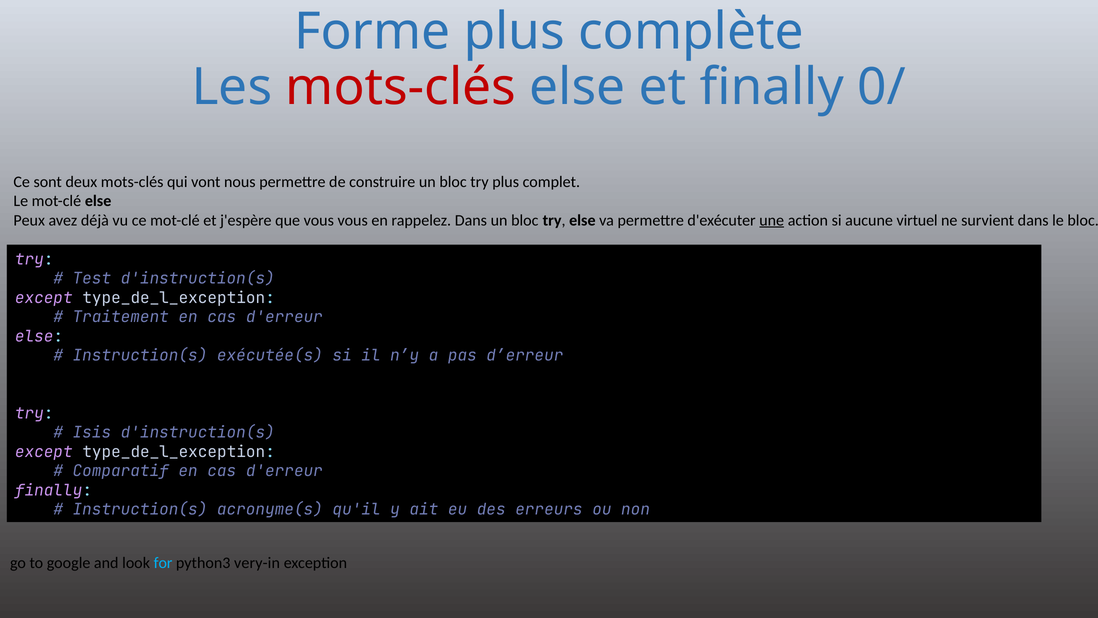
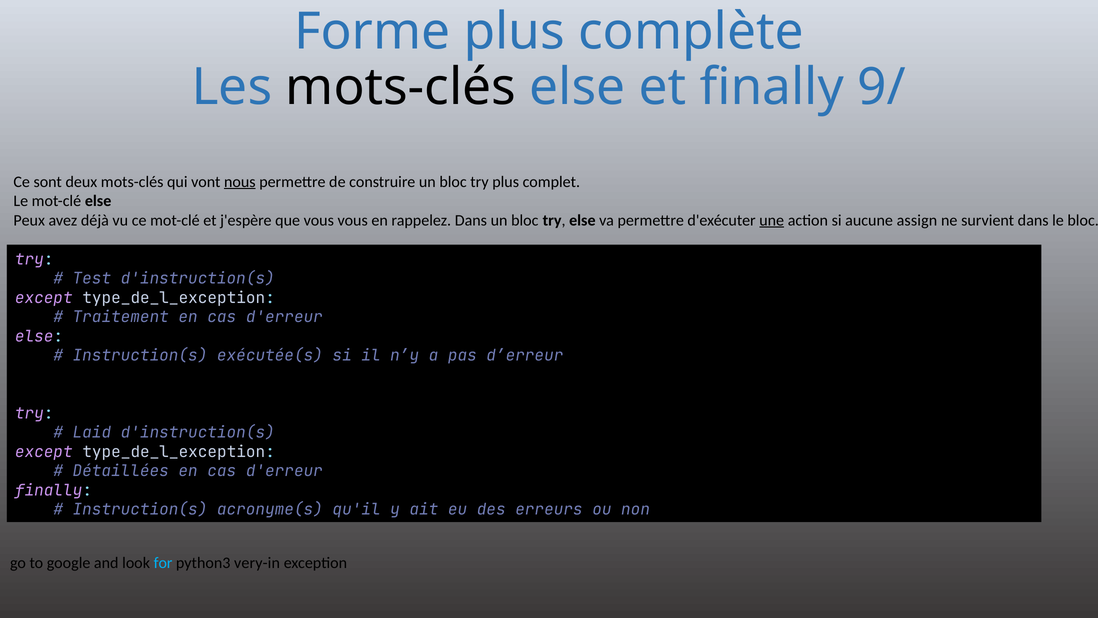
mots-clés colour: red -> black (401, 87)
0/: 0/ -> 9/ (882, 87)
nous underline: none -> present (240, 182)
virtuel: virtuel -> assign (917, 220)
Isis: Isis -> Laid (92, 432)
Comparatif: Comparatif -> Détaillées (121, 471)
